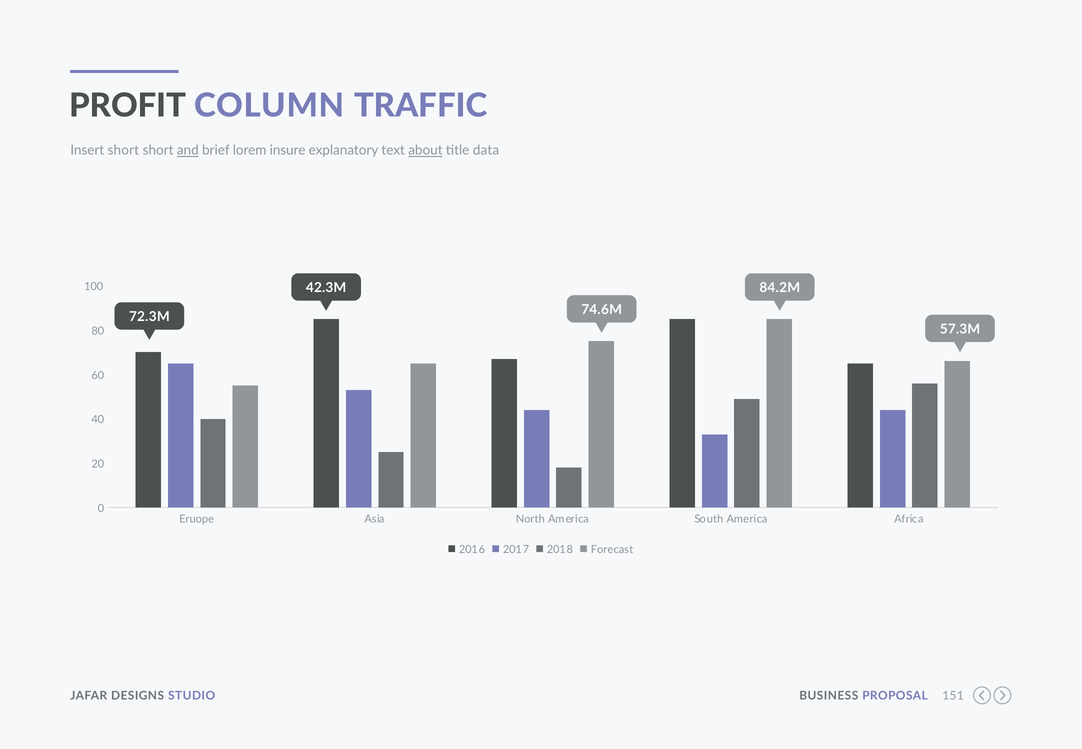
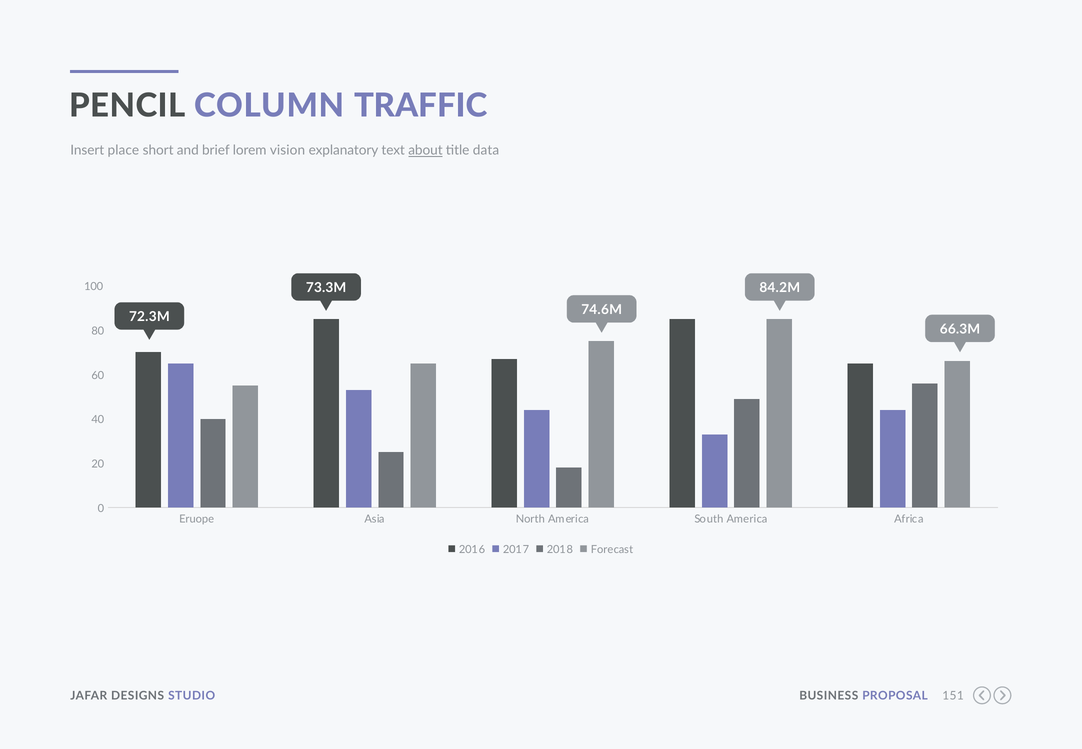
PROFIT: PROFIT -> PENCIL (127, 106)
Insert short: short -> place (123, 151)
and underline: present -> none (188, 151)
insure: insure -> vision (287, 151)
42.3M: 42.3M -> 73.3M (326, 288)
57.3M: 57.3M -> 66.3M (960, 329)
